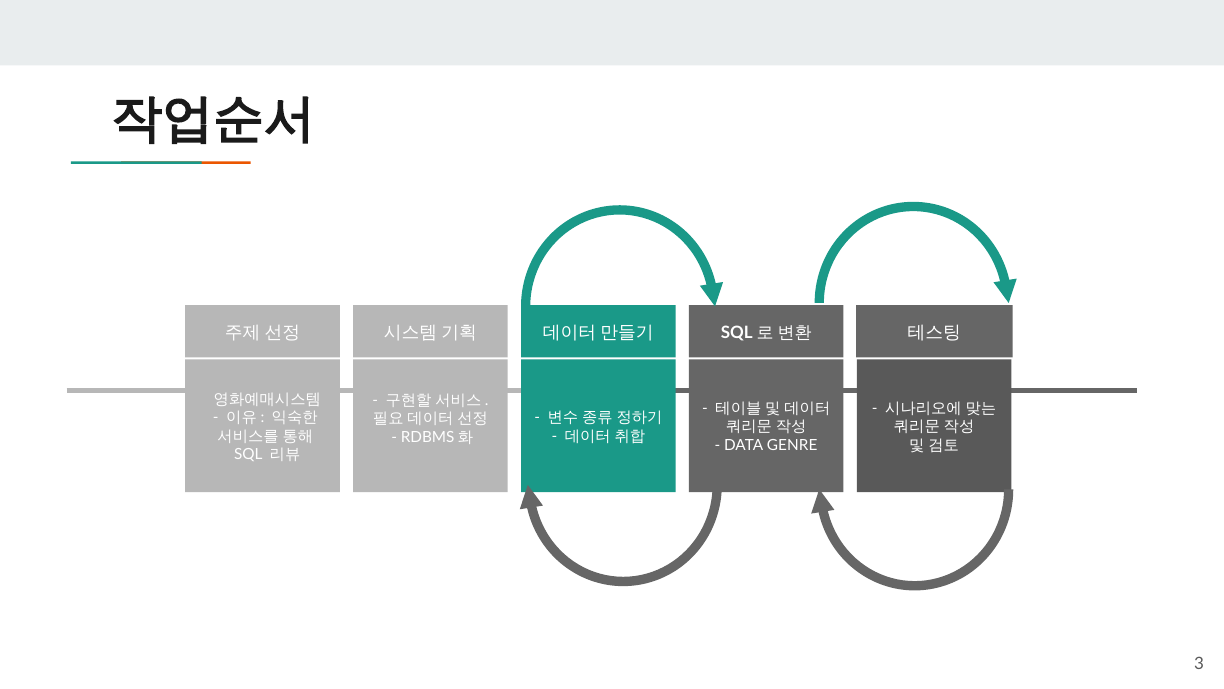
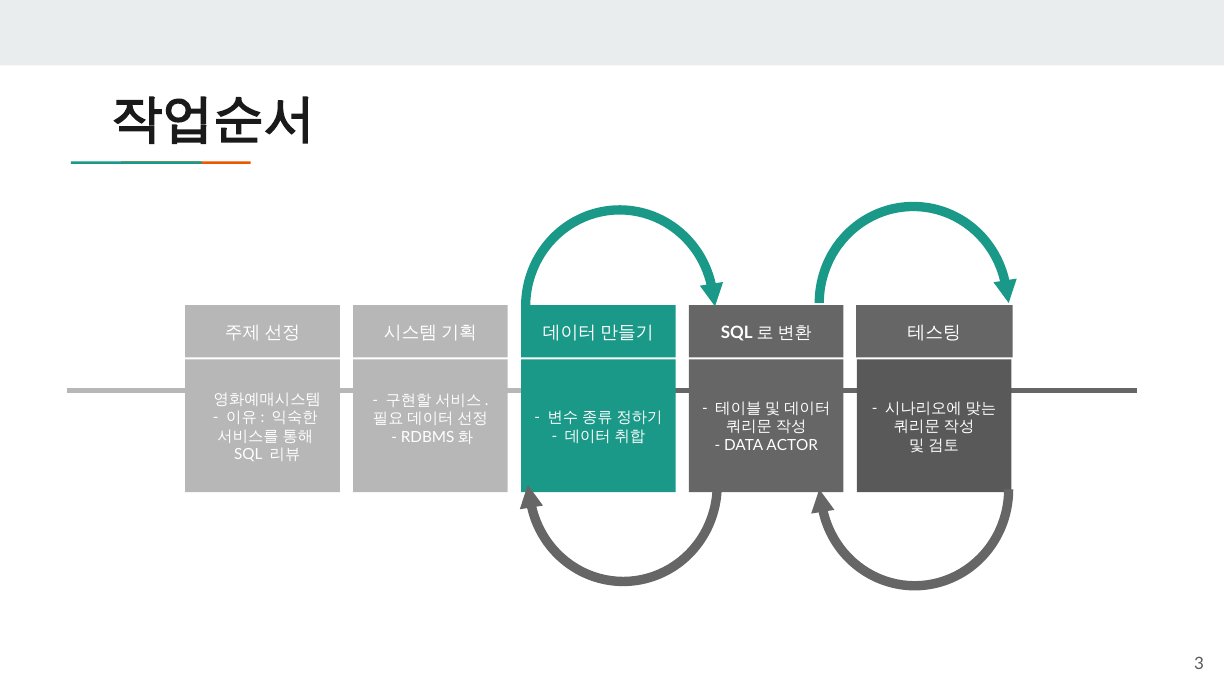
GENRE: GENRE -> ACTOR (792, 445)
